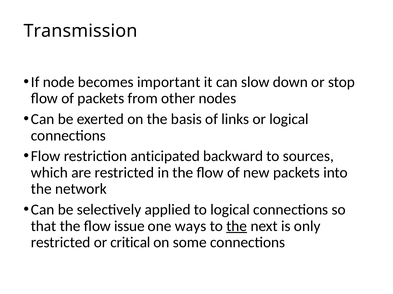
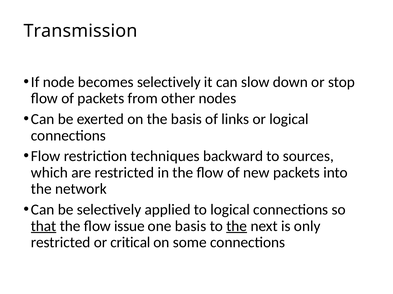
becomes important: important -> selectively (169, 82)
anticipated: anticipated -> techniques (165, 156)
that underline: none -> present (44, 227)
one ways: ways -> basis (191, 227)
